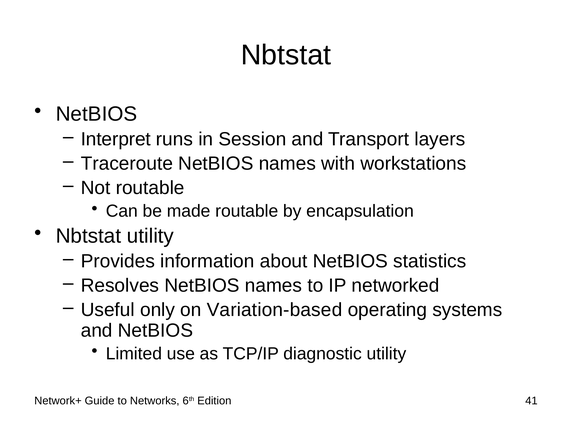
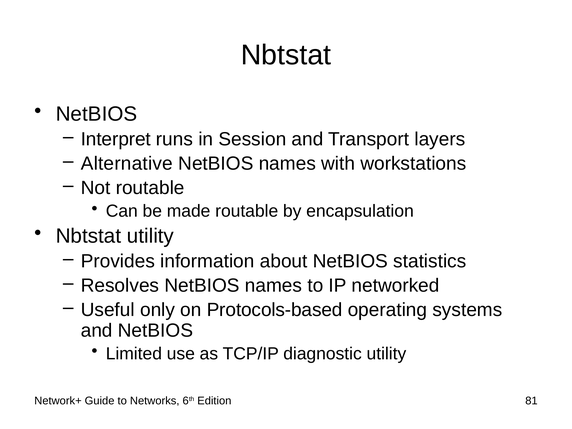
Traceroute: Traceroute -> Alternative (127, 164)
Variation-based: Variation-based -> Protocols-based (275, 310)
41: 41 -> 81 (531, 401)
